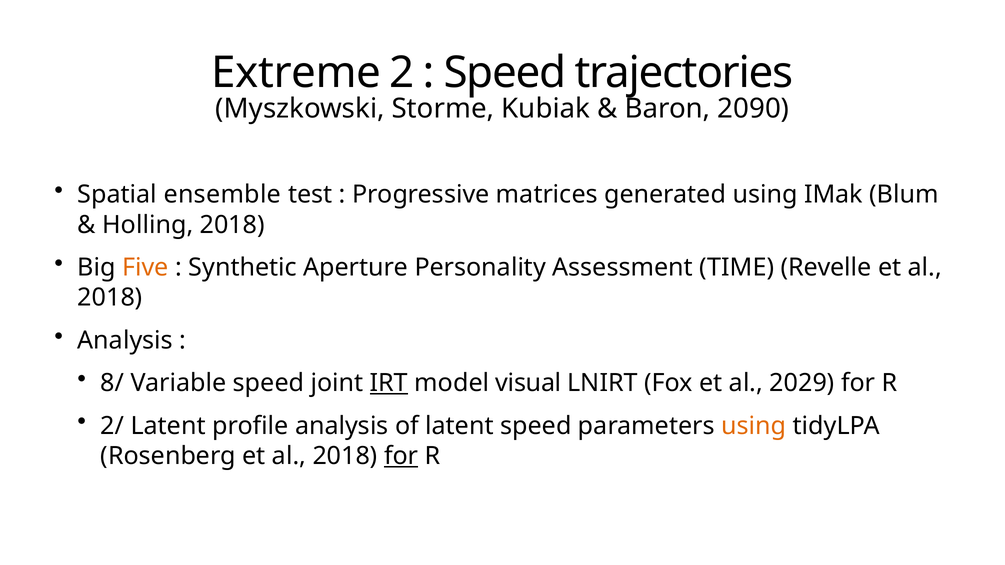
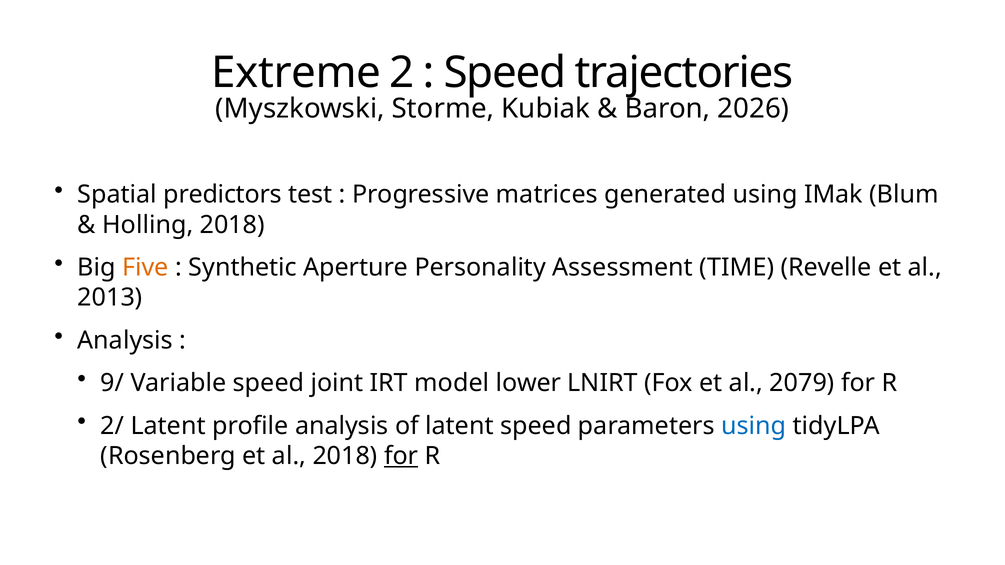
2090: 2090 -> 2026 (753, 109)
ensemble: ensemble -> predictors (223, 195)
2018: 2018 -> 2013 (110, 298)
8/: 8/ -> 9/ (112, 383)
IRT underline: present -> none (389, 383)
visual: visual -> lower (528, 383)
2029: 2029 -> 2079 (802, 383)
using colour: orange -> blue (754, 426)
